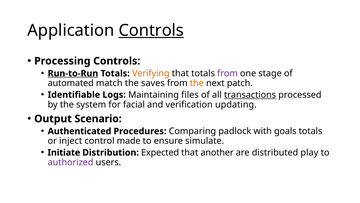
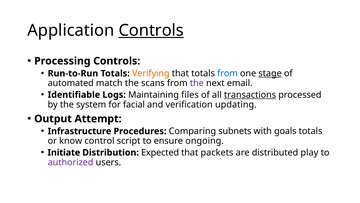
Run-to-Run underline: present -> none (73, 73)
from colour: purple -> blue (227, 73)
stage underline: none -> present (270, 73)
saves: saves -> scans (153, 83)
the colour: orange -> purple (197, 83)
patch: patch -> email (240, 83)
Scenario: Scenario -> Attempt (98, 119)
Authenticated: Authenticated -> Infrastructure (79, 131)
padlock: padlock -> subnets (235, 131)
inject: inject -> know (71, 141)
made: made -> script (129, 141)
simulate: simulate -> ongoing (205, 141)
another: another -> packets (217, 152)
